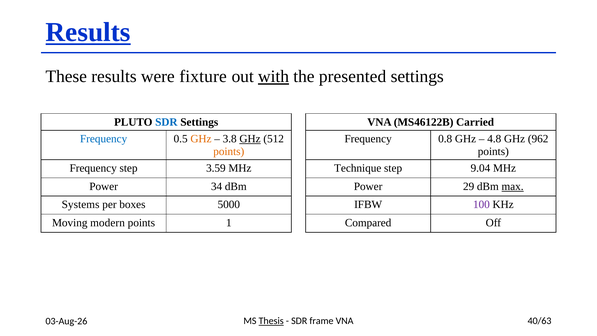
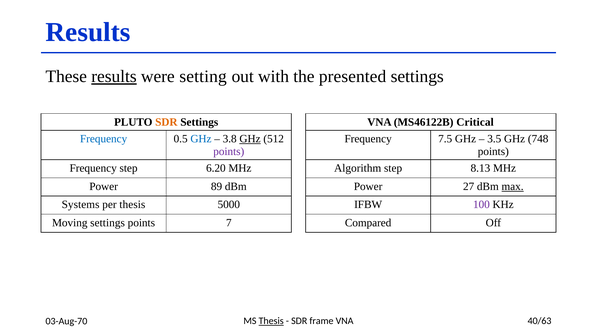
Results underline: present -> none (88, 32)
results underline: none -> present (114, 76)
fixture: fixture -> setting (203, 76)
with underline: present -> none (274, 76)
SDR colour: blue -> orange (166, 122)
Carried: Carried -> Critical (475, 122)
GHz colour: orange -> blue (201, 139)
0.8: 0.8 -> 7.5 (445, 139)
4.8: 4.8 -> 3.5 (494, 139)
962: 962 -> 748 (538, 139)
points colour: orange -> purple (229, 151)
3.59: 3.59 -> 6.20 (216, 168)
Technique: Technique -> Algorithm (358, 168)
9.04: 9.04 -> 8.13 (480, 168)
34: 34 -> 89 (217, 186)
29: 29 -> 27 (469, 186)
per boxes: boxes -> thesis (132, 204)
Moving modern: modern -> settings (108, 223)
1: 1 -> 7 (229, 223)
03-Aug-26: 03-Aug-26 -> 03-Aug-70 (66, 321)
